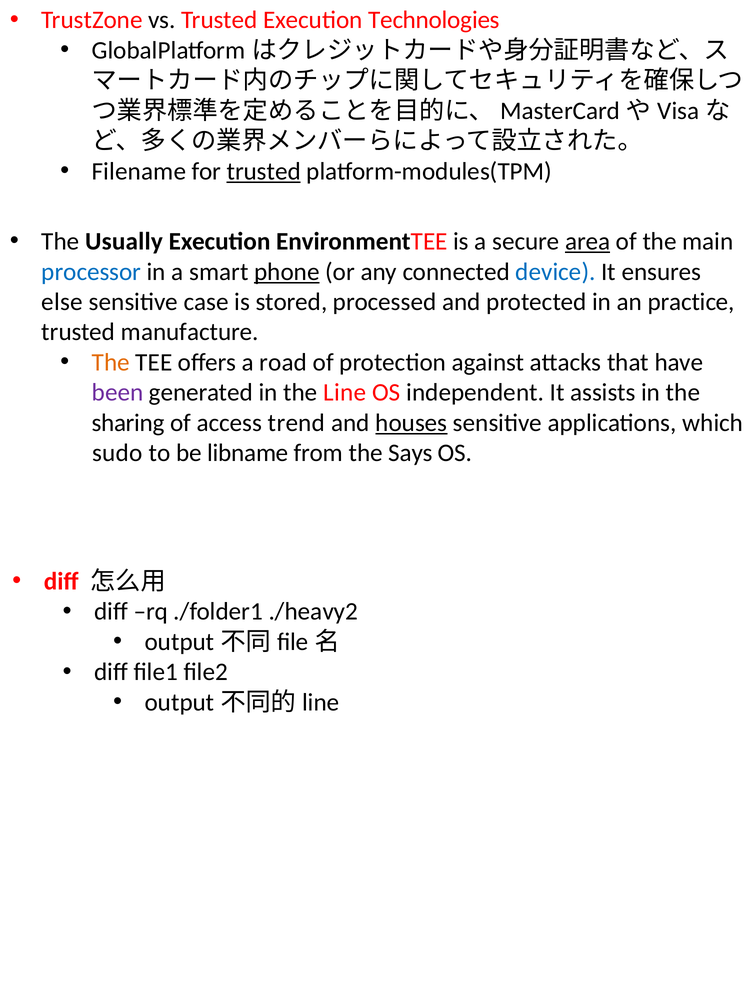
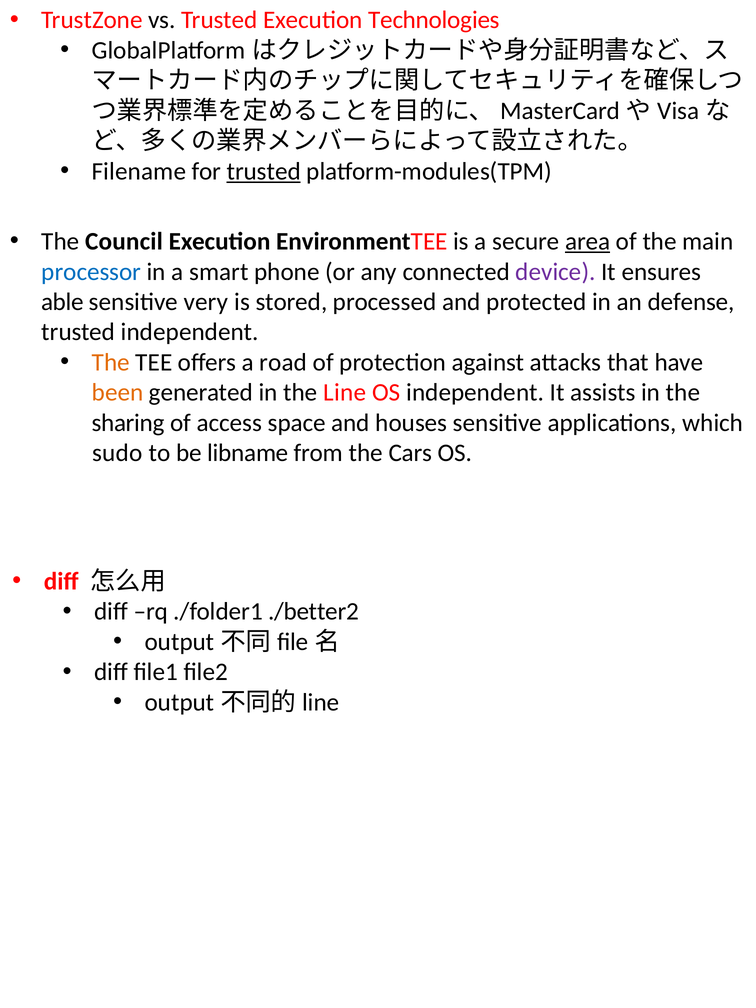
Usually: Usually -> Council (124, 241)
phone underline: present -> none (287, 272)
device colour: blue -> purple (555, 272)
else: else -> able (62, 302)
case: case -> very (206, 302)
practice: practice -> defense (691, 302)
trusted manufacture: manufacture -> independent (190, 332)
been colour: purple -> orange (118, 393)
trend: trend -> space (297, 423)
houses underline: present -> none (411, 423)
Says: Says -> Cars (410, 453)
./heavy2: ./heavy2 -> ./better2 (313, 612)
